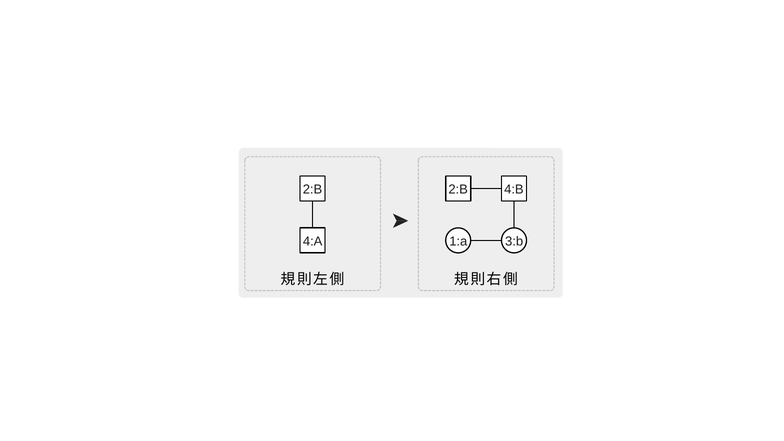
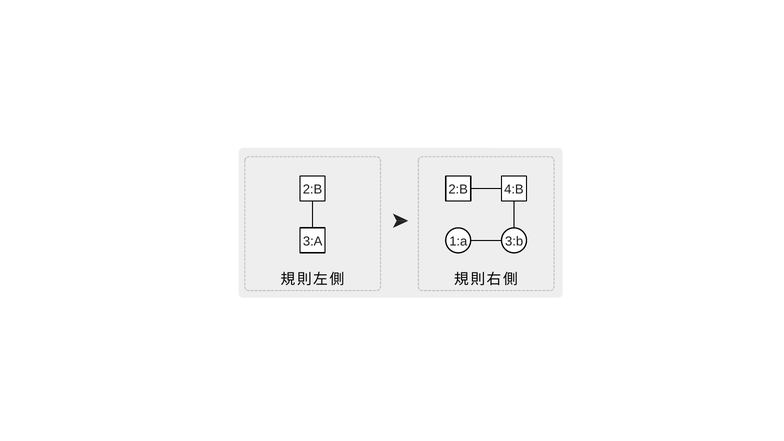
4:A: 4:A -> 3:A (313, 241)
